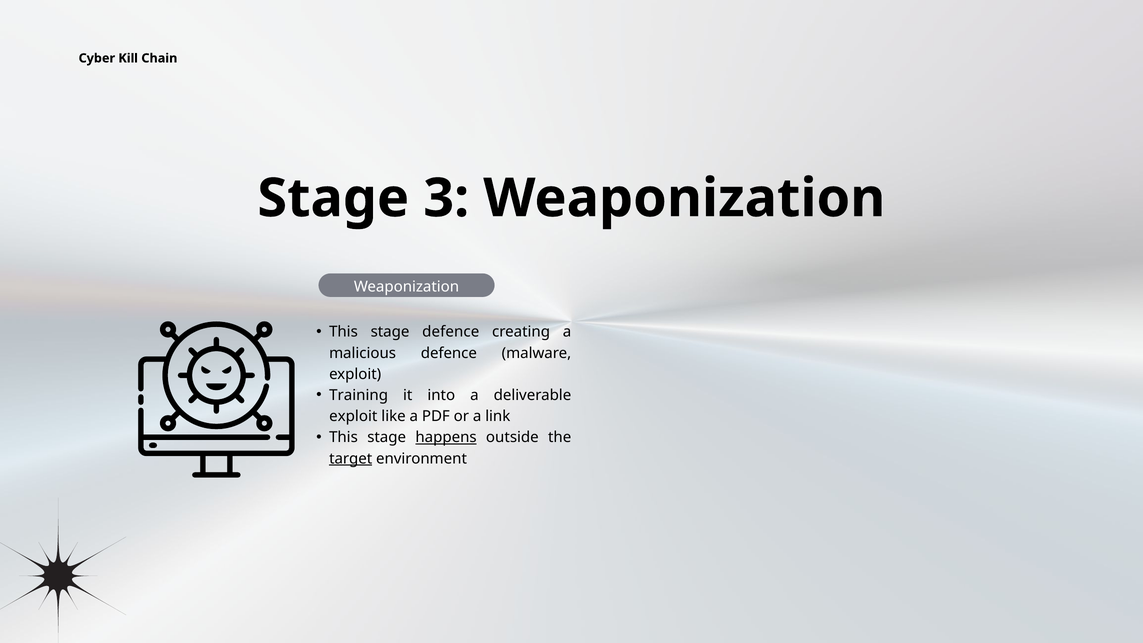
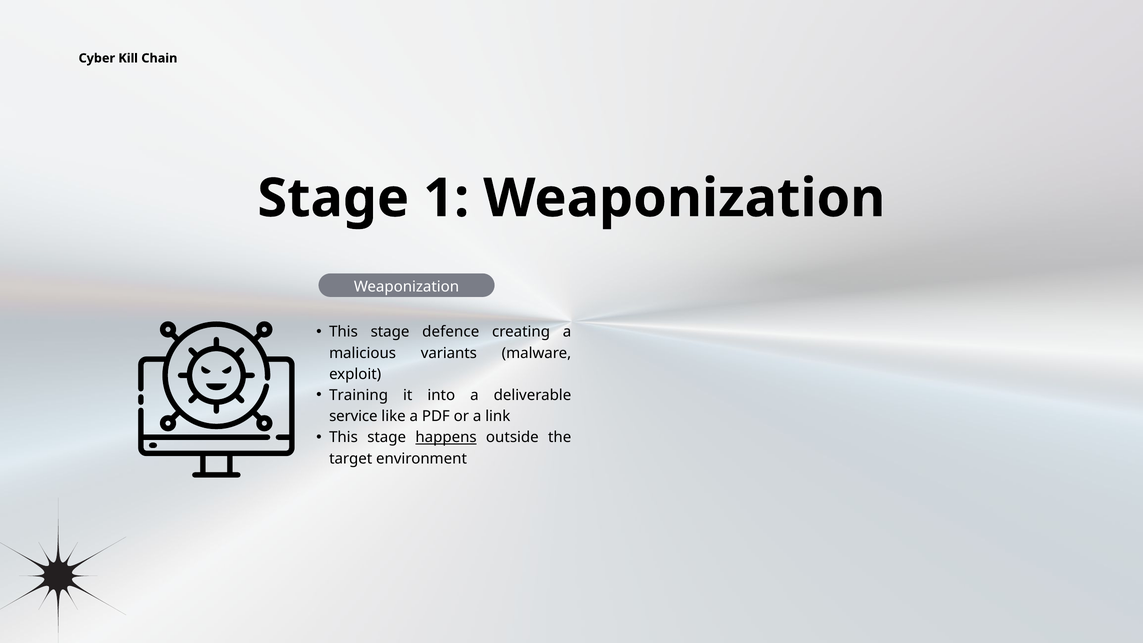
3: 3 -> 1 (446, 198)
malicious defence: defence -> variants (449, 353)
exploit: exploit -> service (353, 416)
target underline: present -> none (351, 459)
